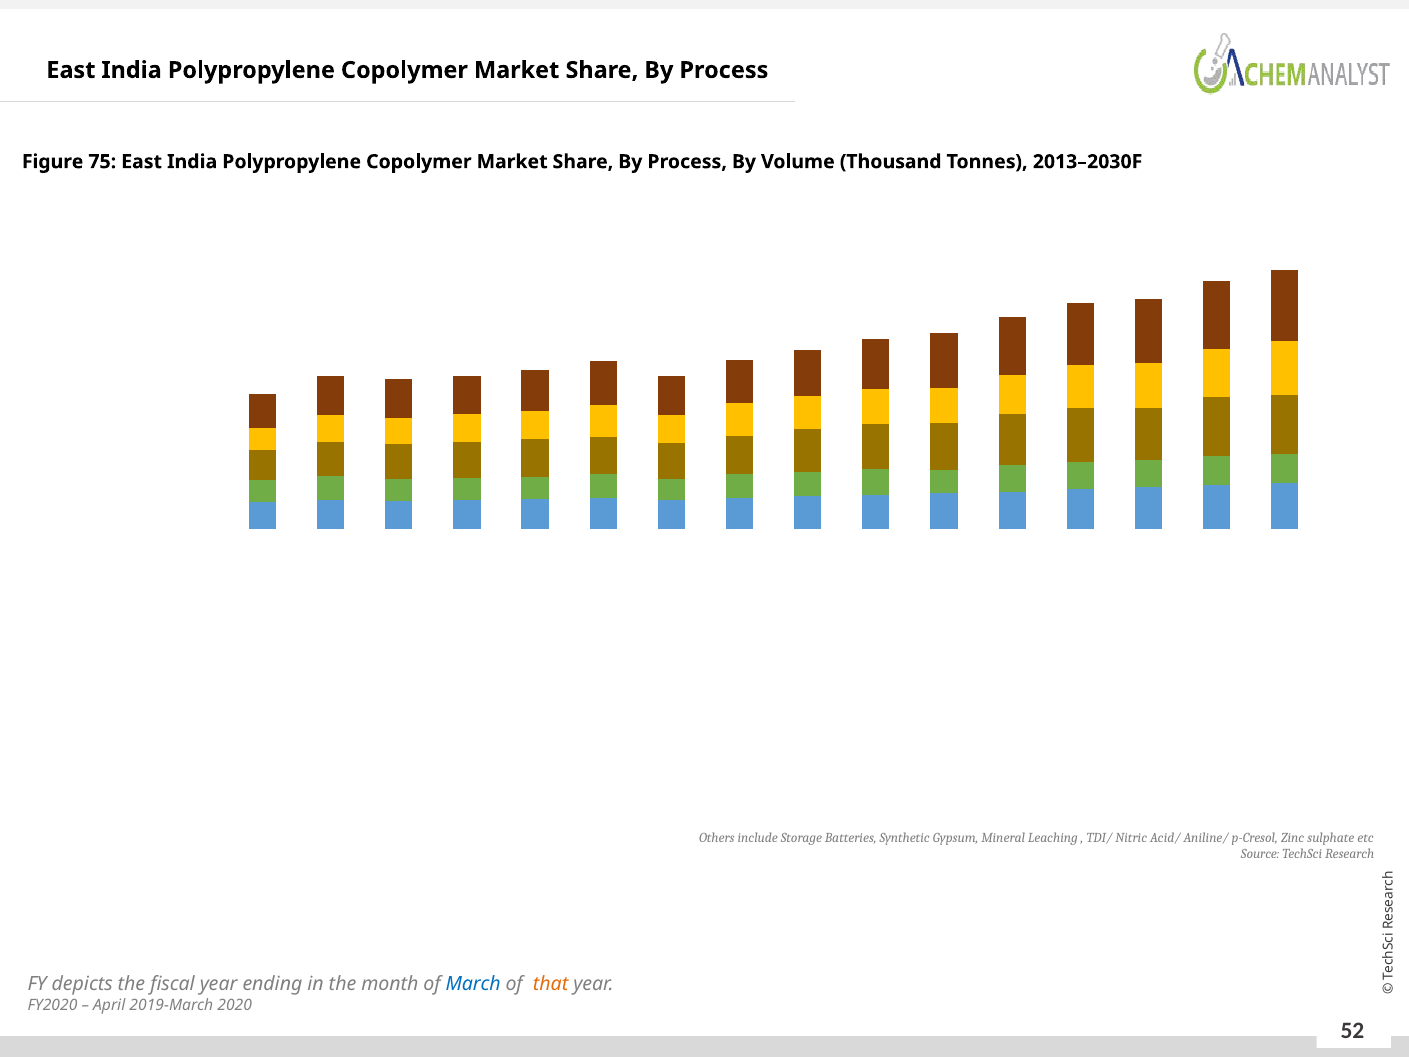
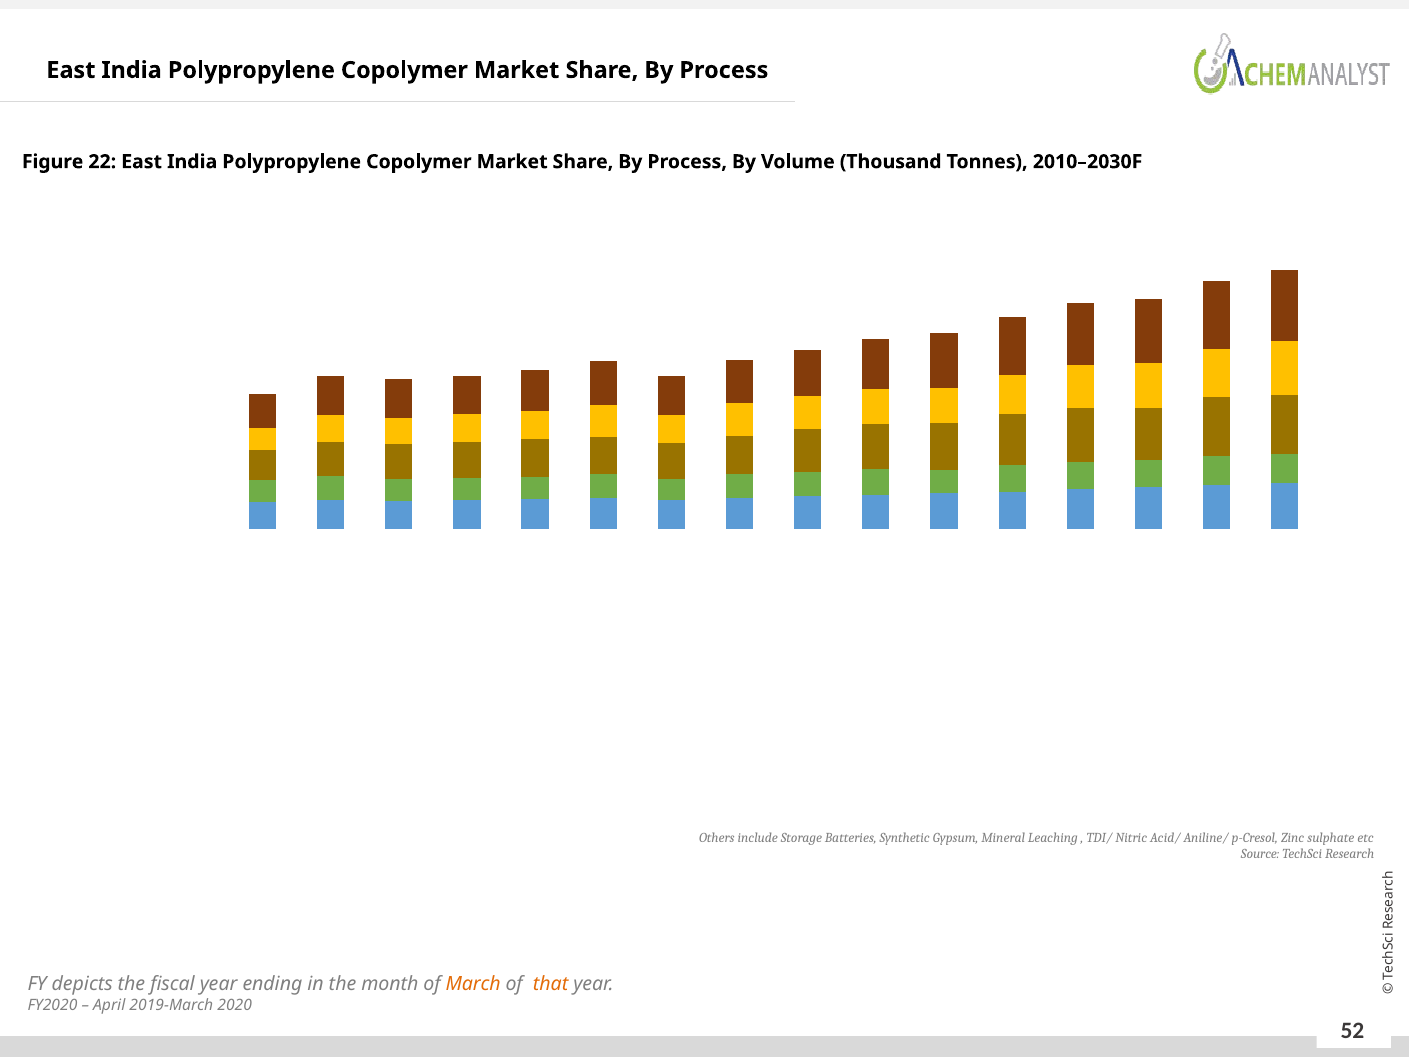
75: 75 -> 22 (102, 162)
2013–2030F: 2013–2030F -> 2010–2030F (1088, 162)
March colour: blue -> orange (473, 984)
